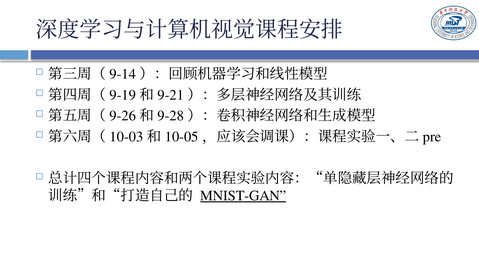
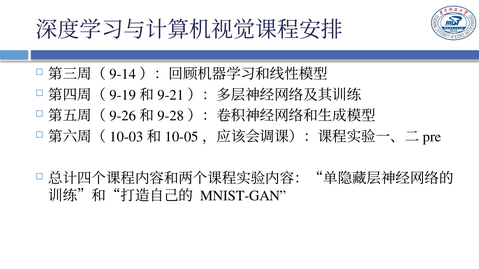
MNIST-GAN underline: present -> none (243, 196)
